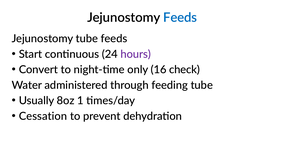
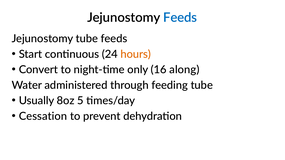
hours colour: purple -> orange (136, 54)
check: check -> along (184, 70)
1: 1 -> 5 (80, 101)
